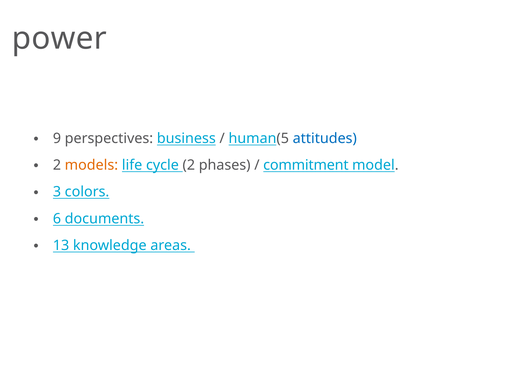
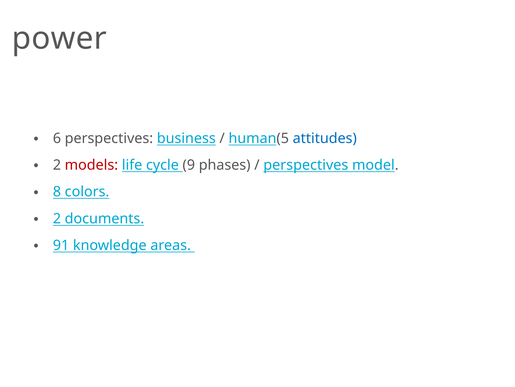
9: 9 -> 6 (57, 138)
models colour: orange -> red (91, 165)
cycle 2: 2 -> 9 (189, 165)
commitment: commitment -> perspectives (306, 165)
3: 3 -> 8 (57, 192)
6: 6 -> 2 (57, 218)
13: 13 -> 91 (61, 245)
